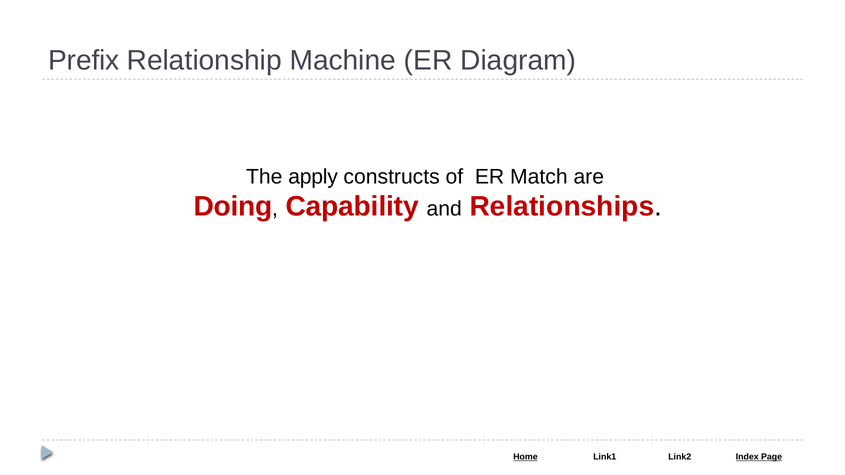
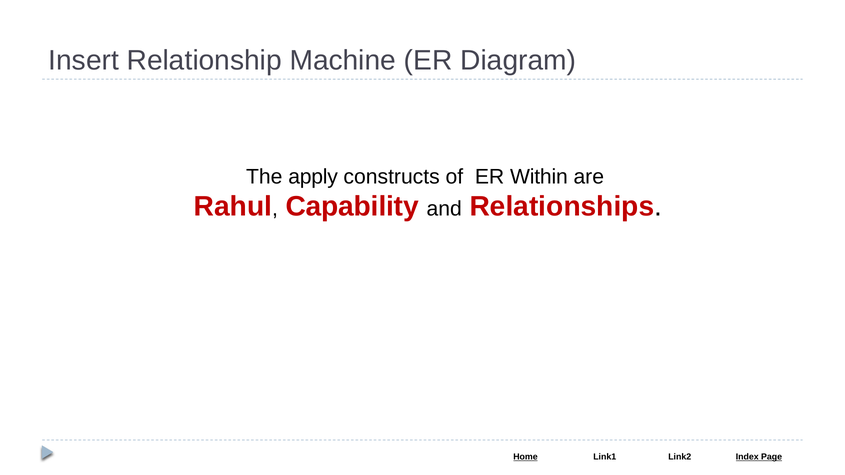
Prefix: Prefix -> Insert (84, 61)
Match: Match -> Within (539, 177)
Doing: Doing -> Rahul (233, 207)
